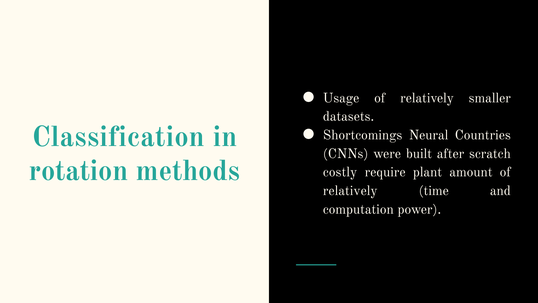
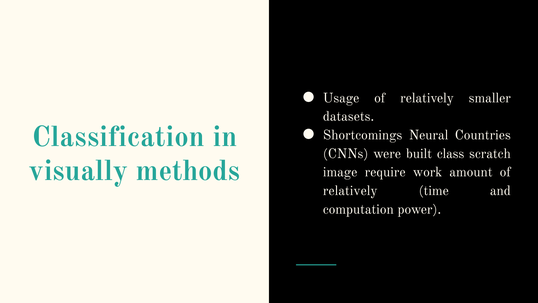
after: after -> class (451, 153)
rotation: rotation -> visually (78, 171)
costly: costly -> image (340, 172)
plant: plant -> work (428, 172)
